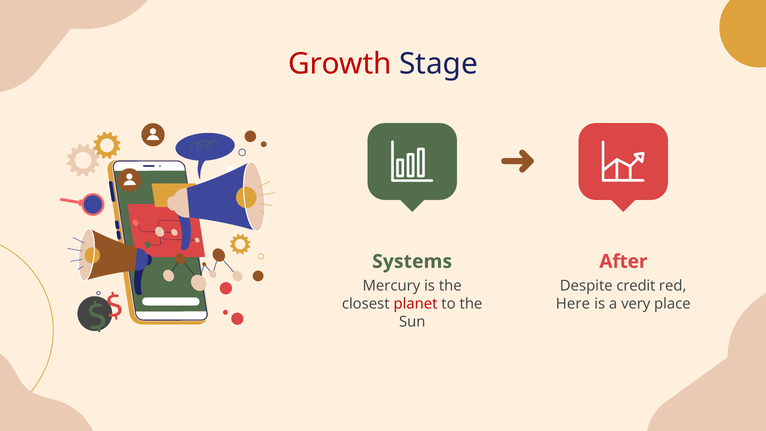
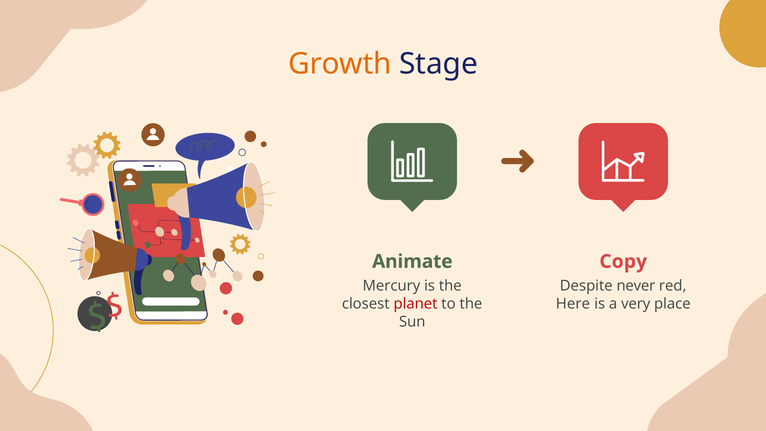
Growth colour: red -> orange (340, 64)
Systems: Systems -> Animate (412, 261)
After: After -> Copy (623, 261)
credit: credit -> never (636, 286)
